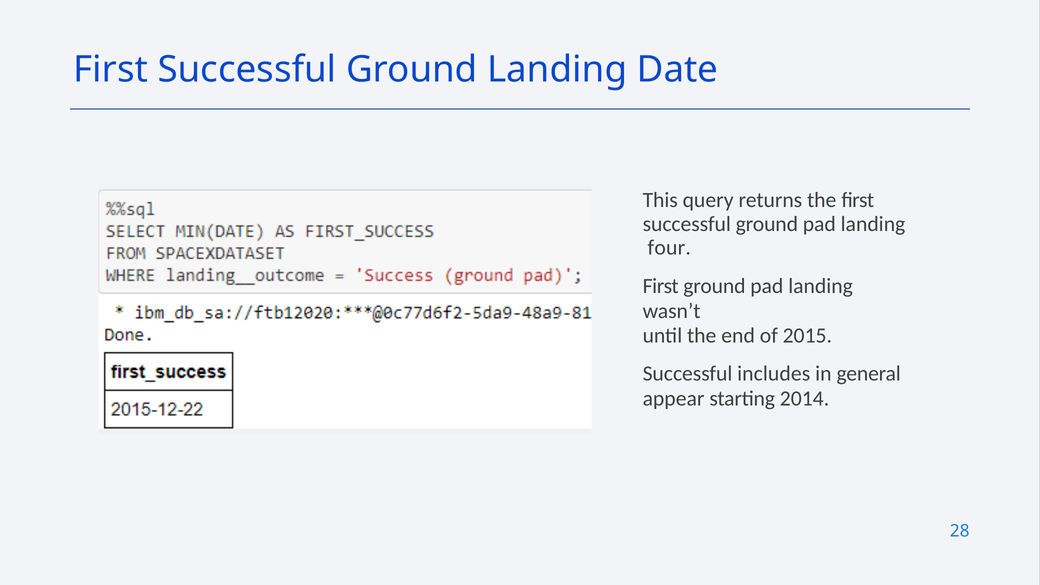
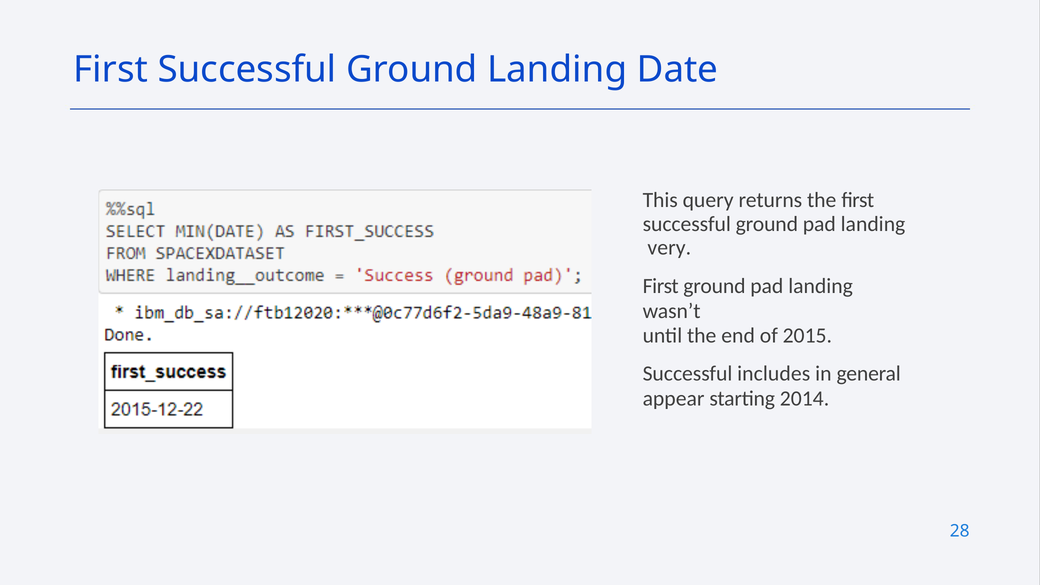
four: four -> very (669, 248)
